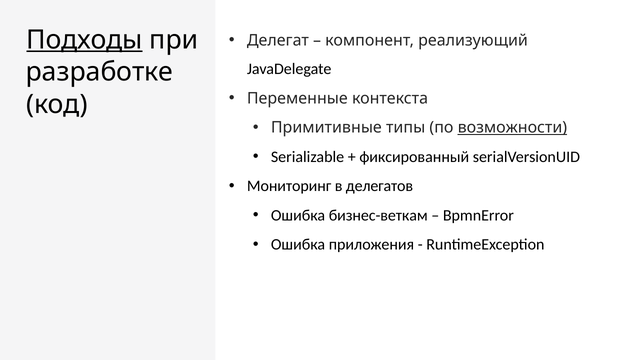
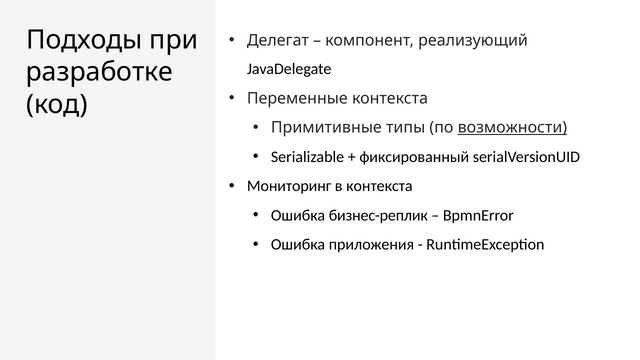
Подходы underline: present -> none (84, 40)
в делегатов: делегатов -> контекста (379, 186)
бизнес-веткам: бизнес-веткам -> бизнес-реплик (378, 215)
